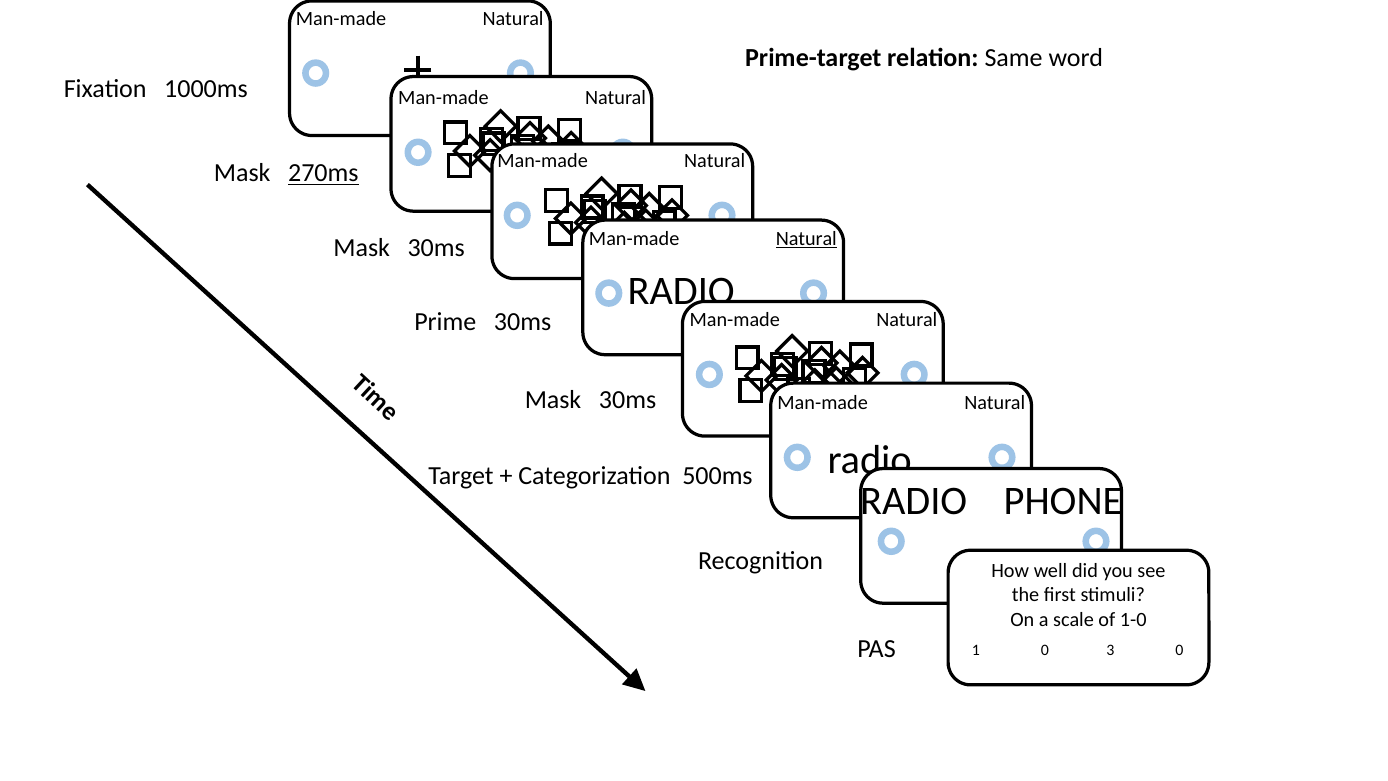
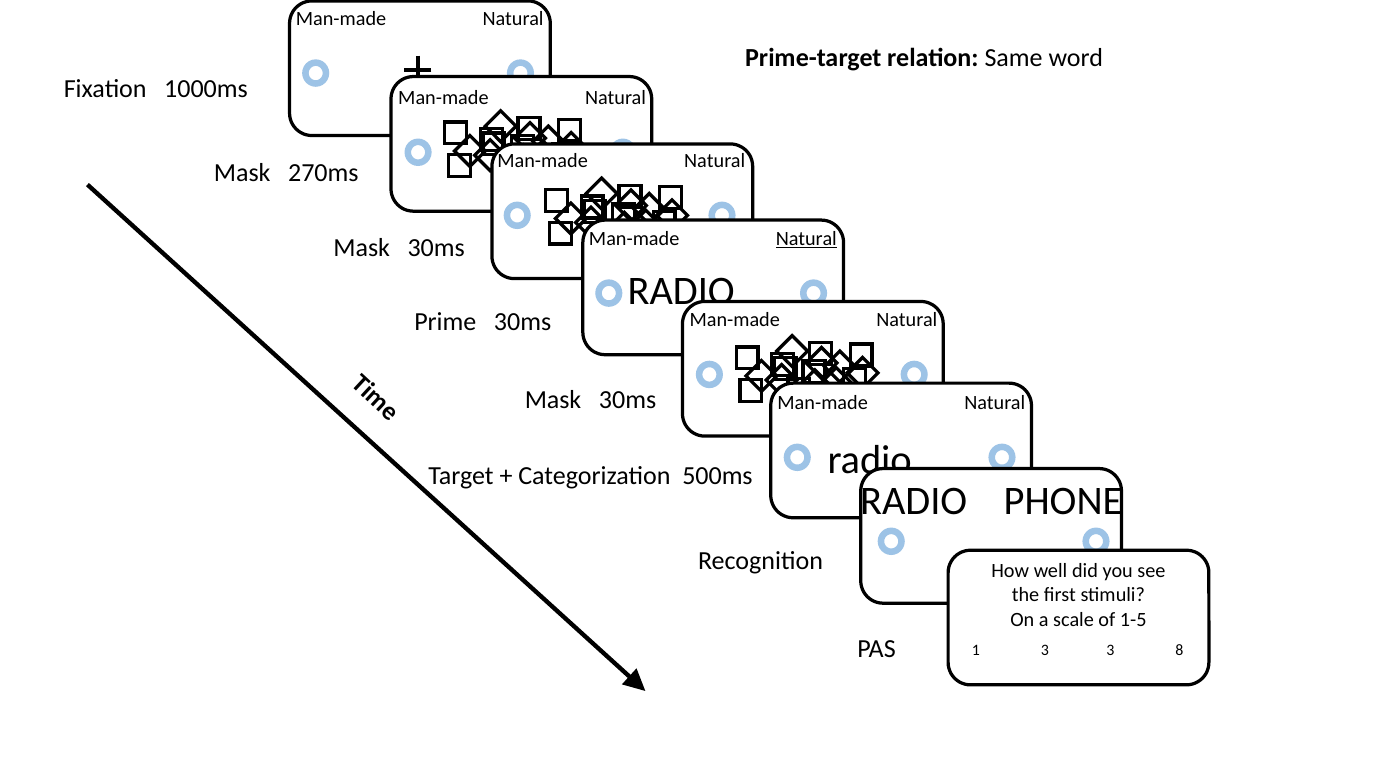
270ms underline: present -> none (323, 173)
1-0: 1-0 -> 1-5 (1133, 619)
1 0: 0 -> 3 (1045, 650)
3 0: 0 -> 8 (1180, 650)
